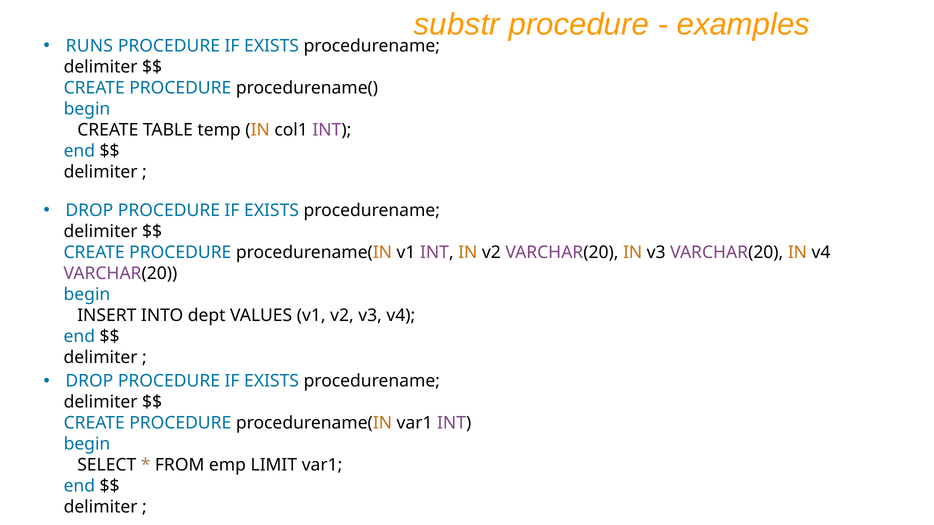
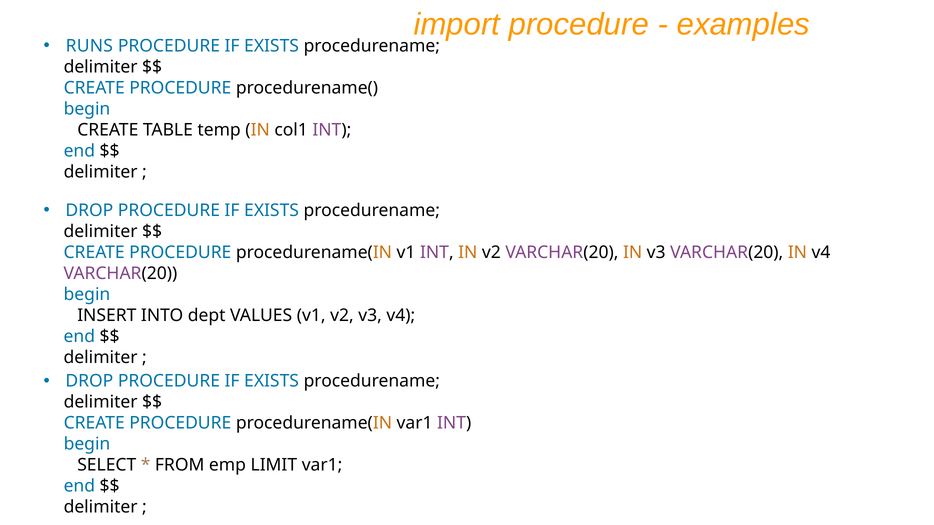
substr: substr -> import (457, 24)
